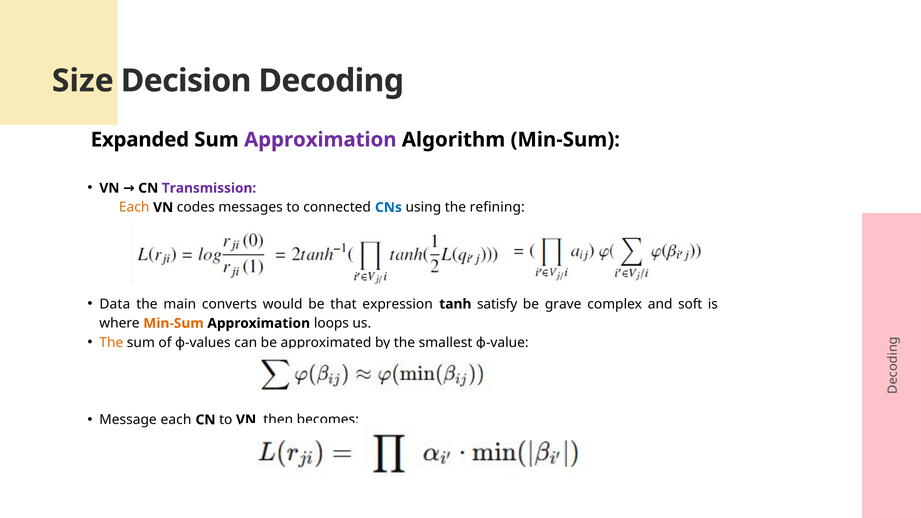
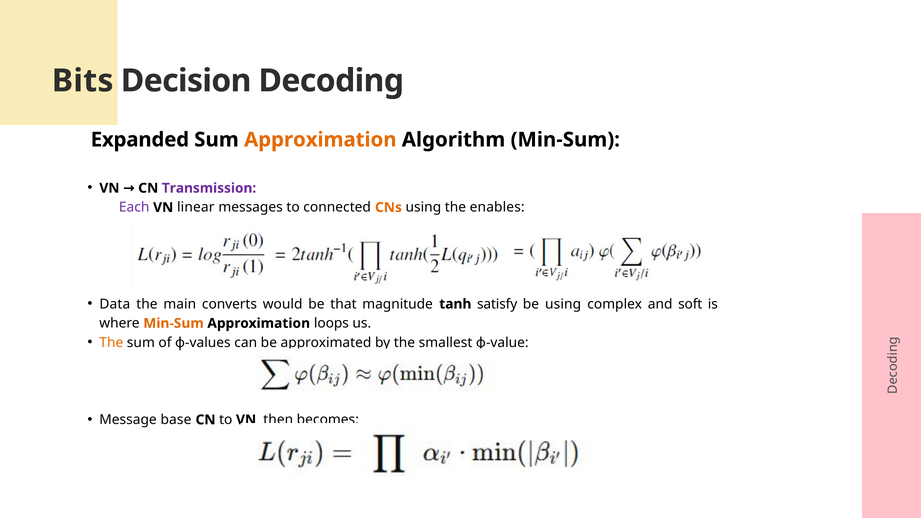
Size: Size -> Bits (83, 81)
Approximation colour: purple -> orange (320, 140)
Each colour: orange -> purple (134, 207)
codes: codes -> linear (196, 207)
CNs colour: blue -> orange (388, 207)
refining: refining -> enables (497, 207)
expression: expression -> magnitude (398, 304)
be grave: grave -> using (563, 304)
Message each: each -> base (176, 420)
